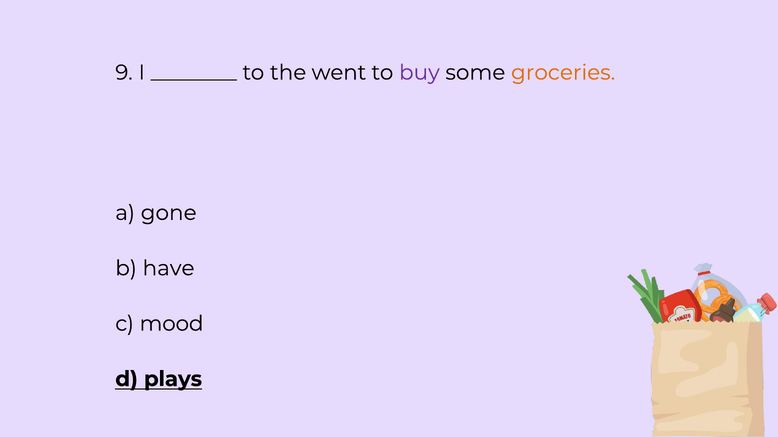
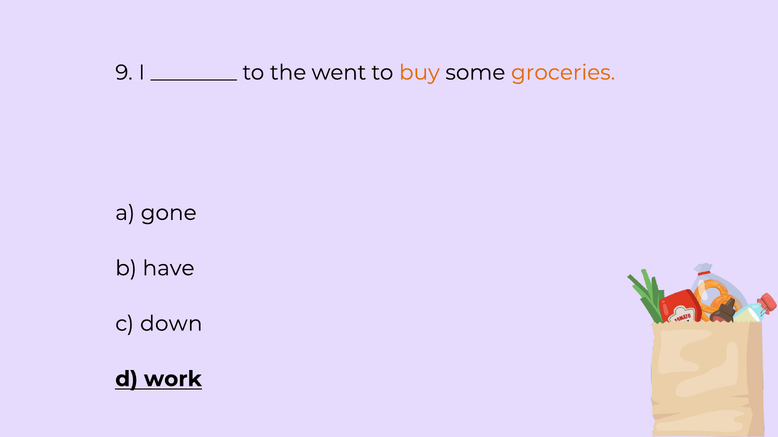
buy colour: purple -> orange (419, 73)
mood: mood -> down (171, 324)
plays: plays -> work (173, 380)
